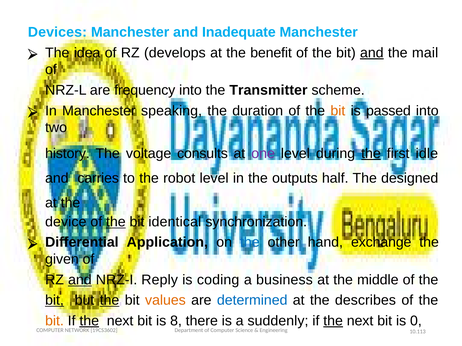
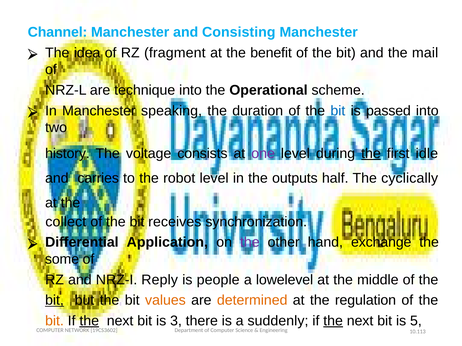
Devices: Devices -> Channel (57, 32)
Inadequate: Inadequate -> Consisting (239, 32)
develops: develops -> fragment (175, 53)
and underline: present -> none (372, 53)
frequency: frequency -> technique (145, 90)
Transmitter: Transmitter -> Operational (268, 90)
bit colour: orange -> blue (338, 111)
consults: consults -> consists (202, 154)
designed: designed -> cyclically (410, 178)
device: device -> collect (66, 222)
the underline: present -> none (116, 222)
identical: identical -> receives (175, 222)
the colour: blue -> purple (250, 243)
given: given -> some (62, 260)
and underline: present -> none (80, 280)
coding: coding -> people (218, 280)
business: business -> lowelevel (285, 280)
the underline: present -> none (110, 301)
determined colour: blue -> orange (252, 301)
describes: describes -> regulation (366, 301)
8: 8 -> 3 (176, 321)
0: 0 -> 5 (416, 321)
